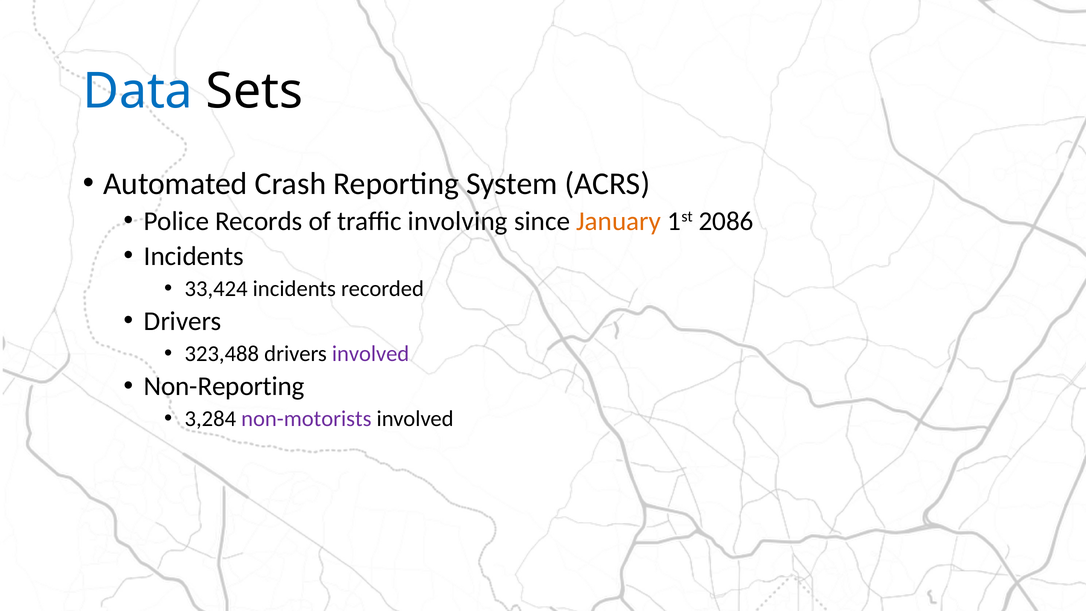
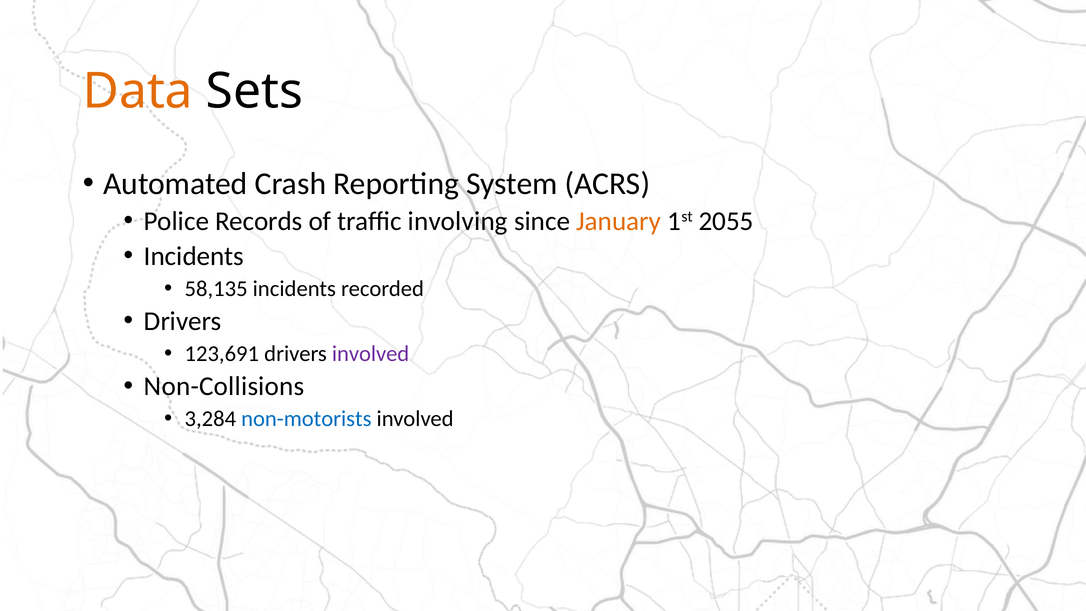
Data colour: blue -> orange (138, 91)
2086: 2086 -> 2055 (726, 221)
33,424: 33,424 -> 58,135 (216, 289)
323,488: 323,488 -> 123,691 (222, 354)
Non-Reporting: Non-Reporting -> Non-Collisions (224, 386)
non-motorists colour: purple -> blue (306, 419)
